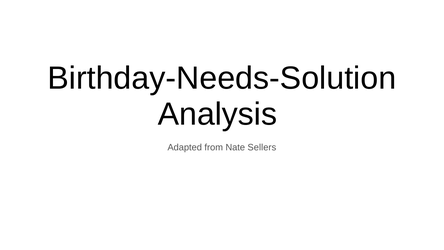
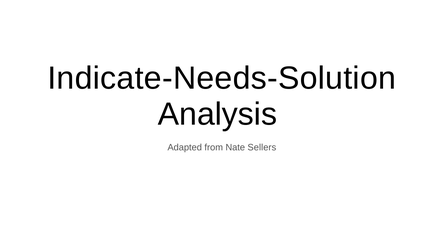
Birthday-Needs-Solution: Birthday-Needs-Solution -> Indicate-Needs-Solution (222, 78)
